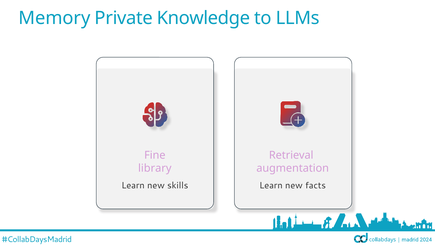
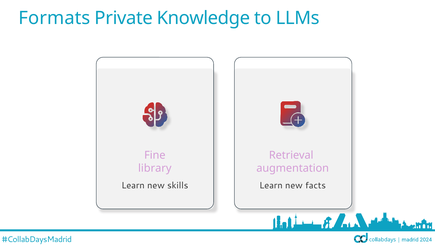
Memory: Memory -> Formats (54, 18)
